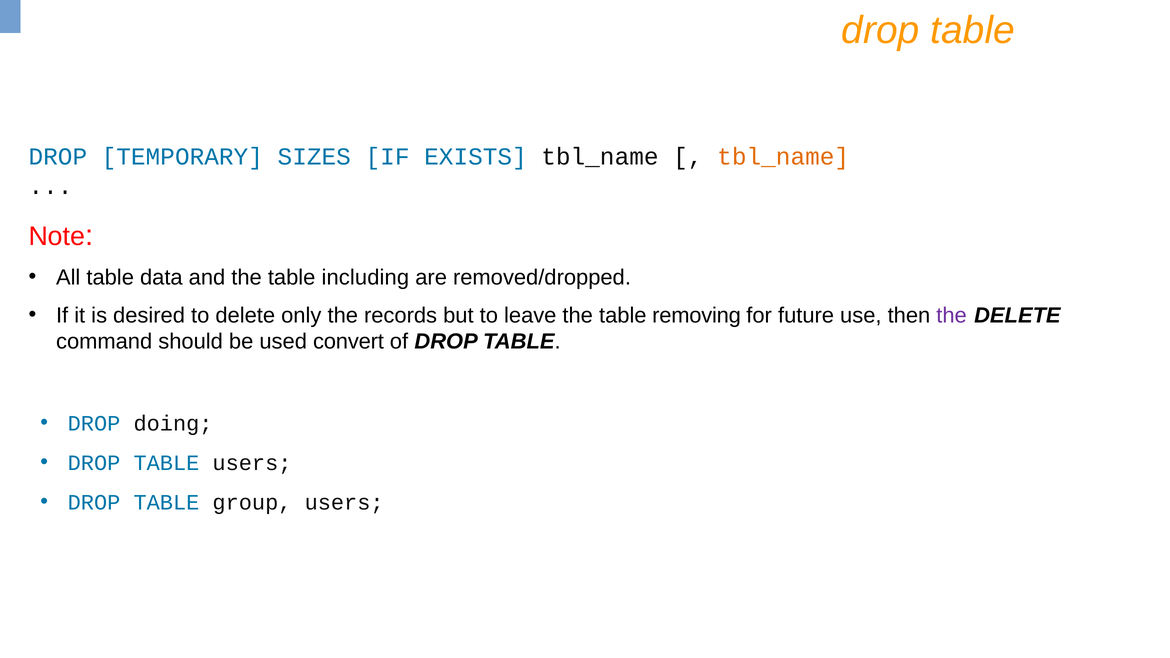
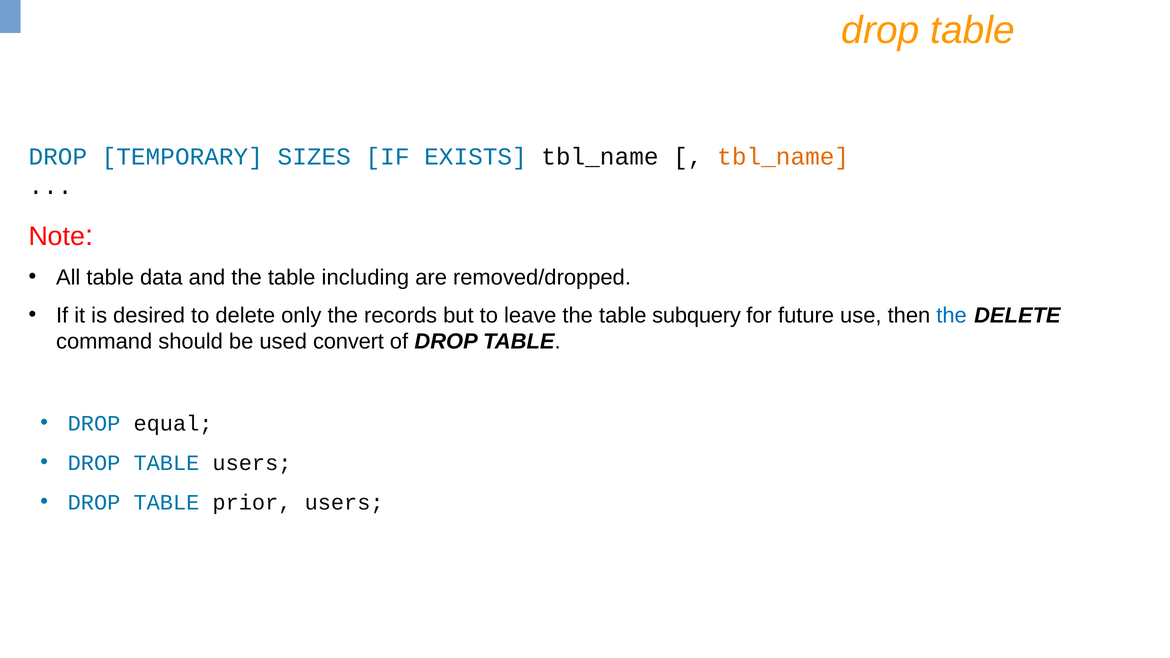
removing: removing -> subquery (697, 315)
the colour: purple -> blue (952, 315)
doing: doing -> equal (173, 423)
group: group -> prior (252, 502)
